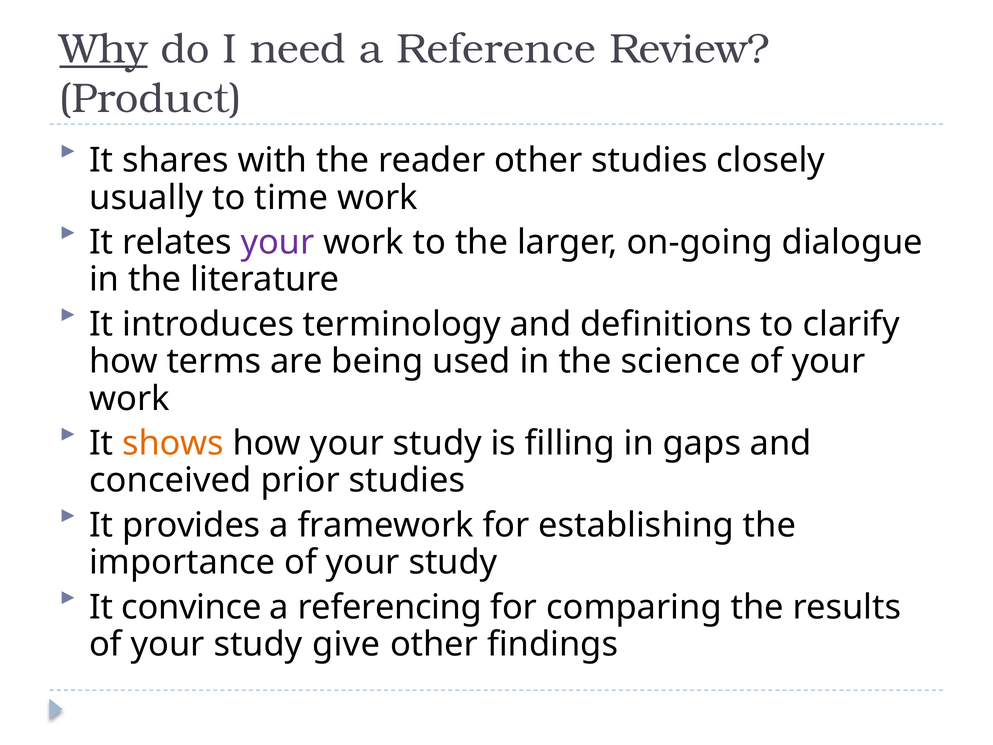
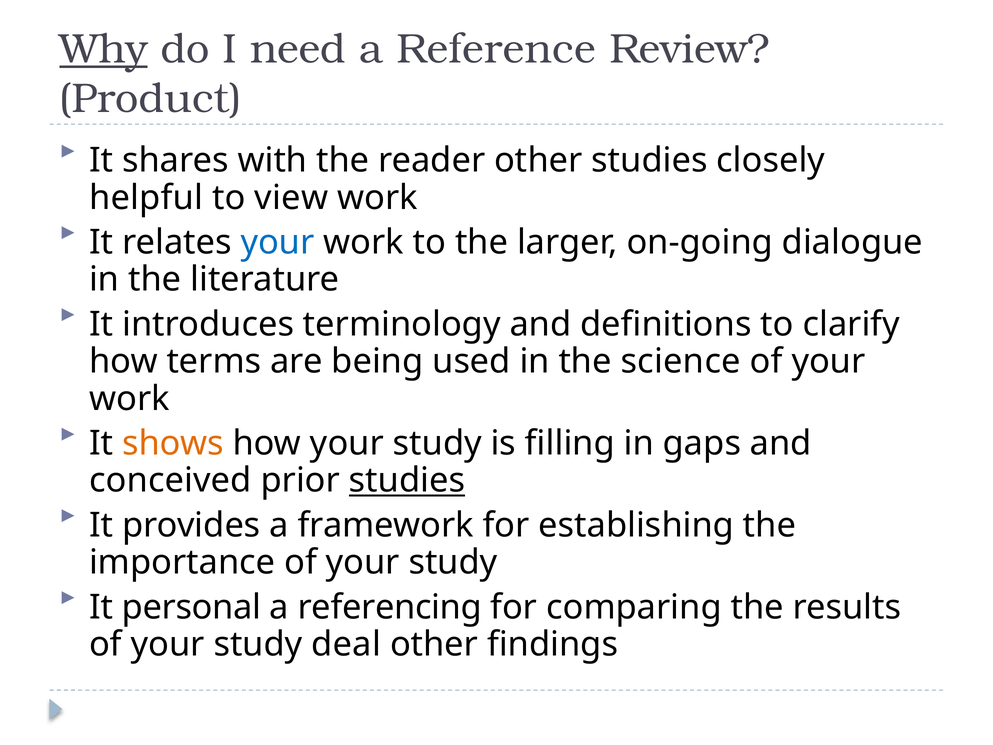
usually: usually -> helpful (146, 198)
time: time -> view (291, 198)
your colour: purple -> blue (278, 242)
studies underline: none -> present (407, 480)
convince: convince -> personal (192, 607)
give: give -> deal (346, 644)
